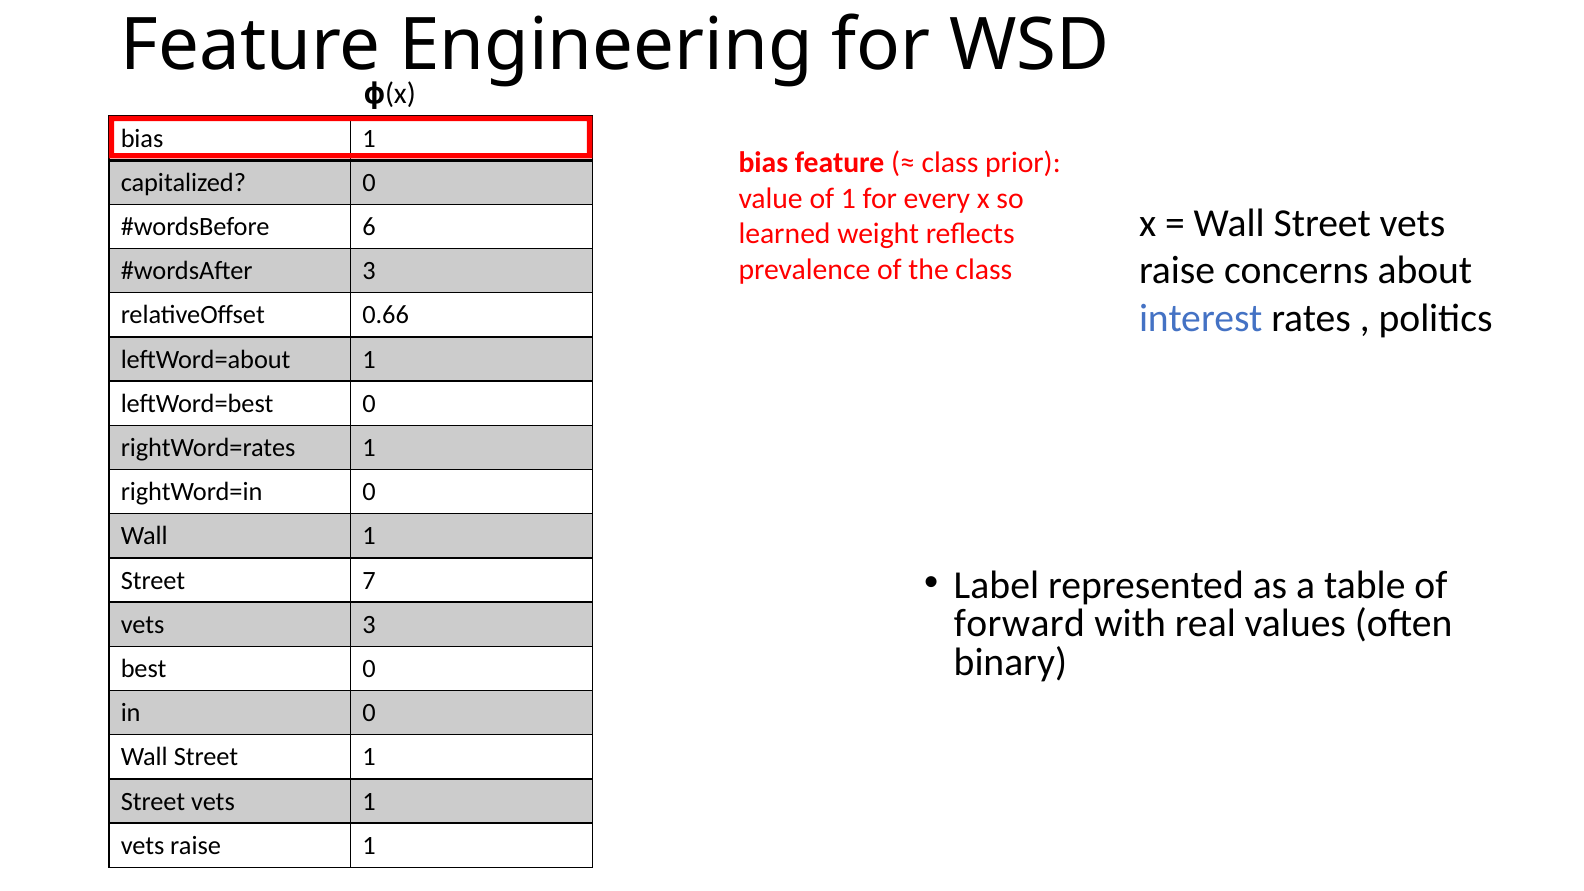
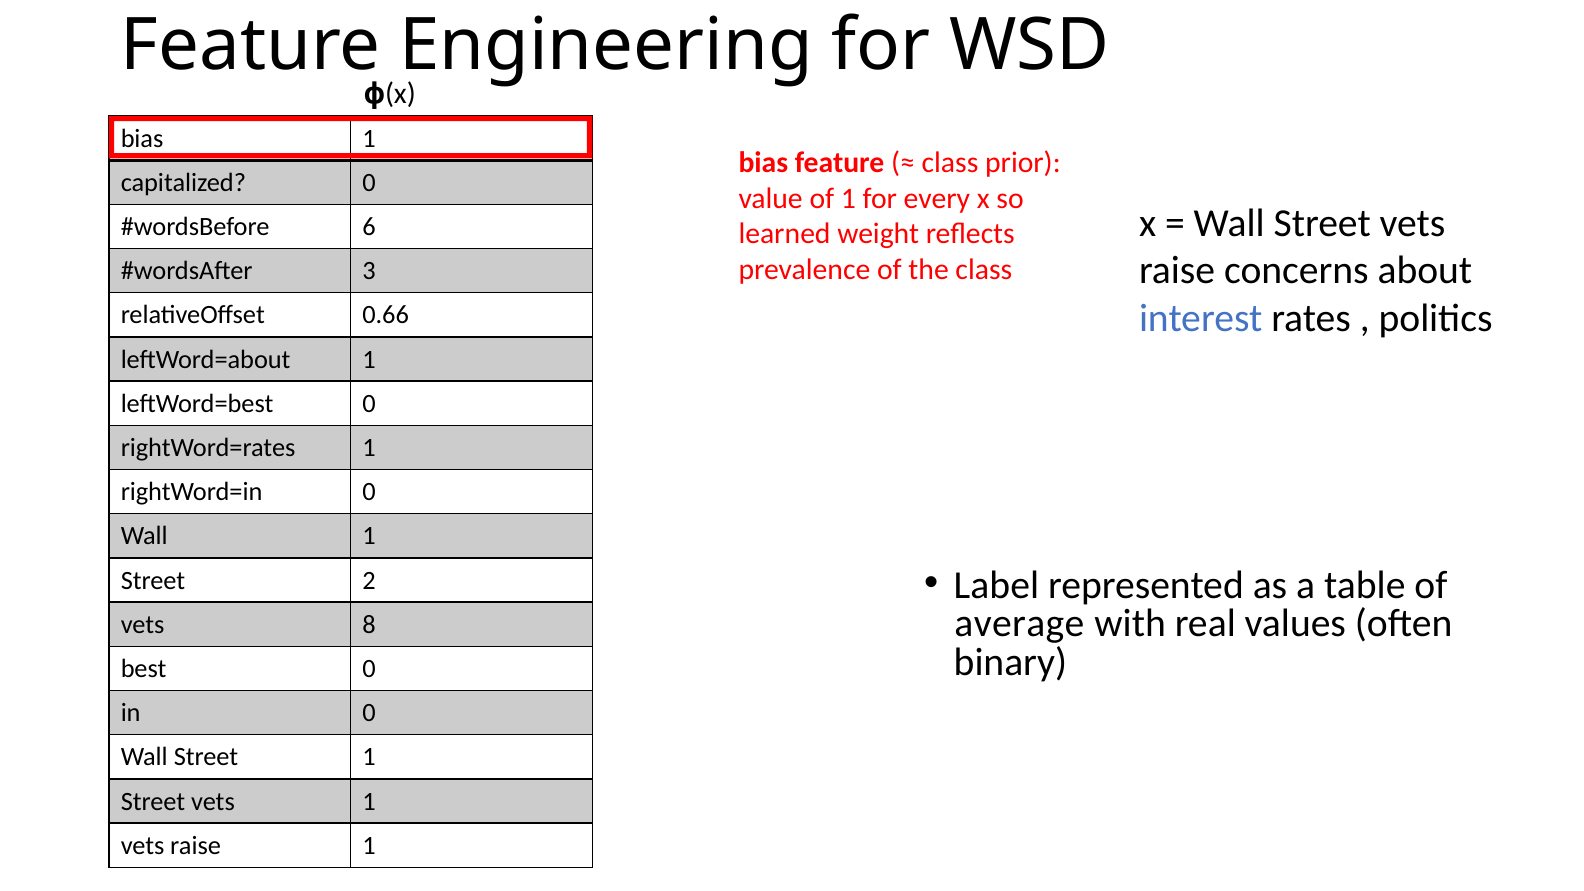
7: 7 -> 2 (369, 580)
forward: forward -> average (1019, 623)
vets 3: 3 -> 8 (369, 625)
